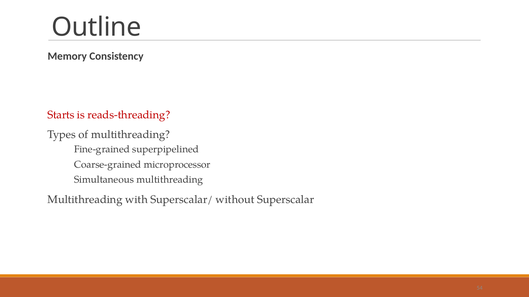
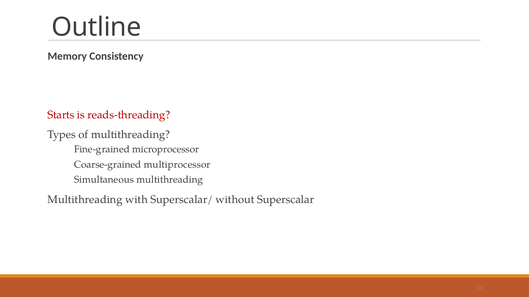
superpipelined: superpipelined -> microprocessor (166, 150)
microprocessor: microprocessor -> multiprocessor (177, 165)
